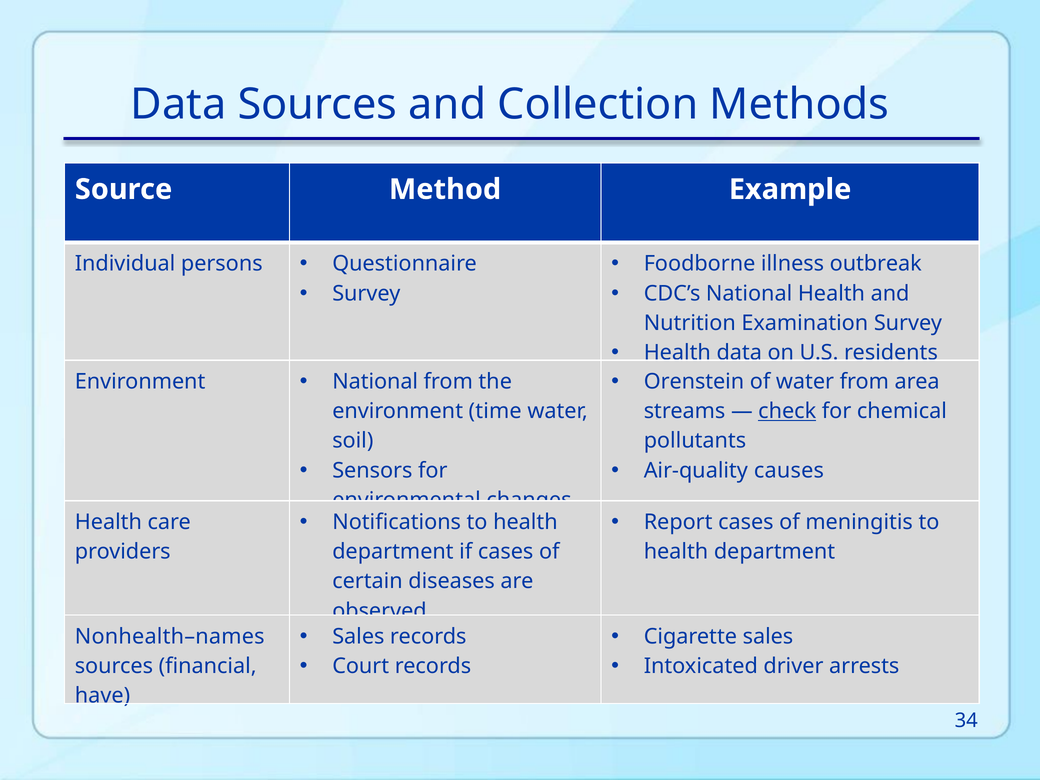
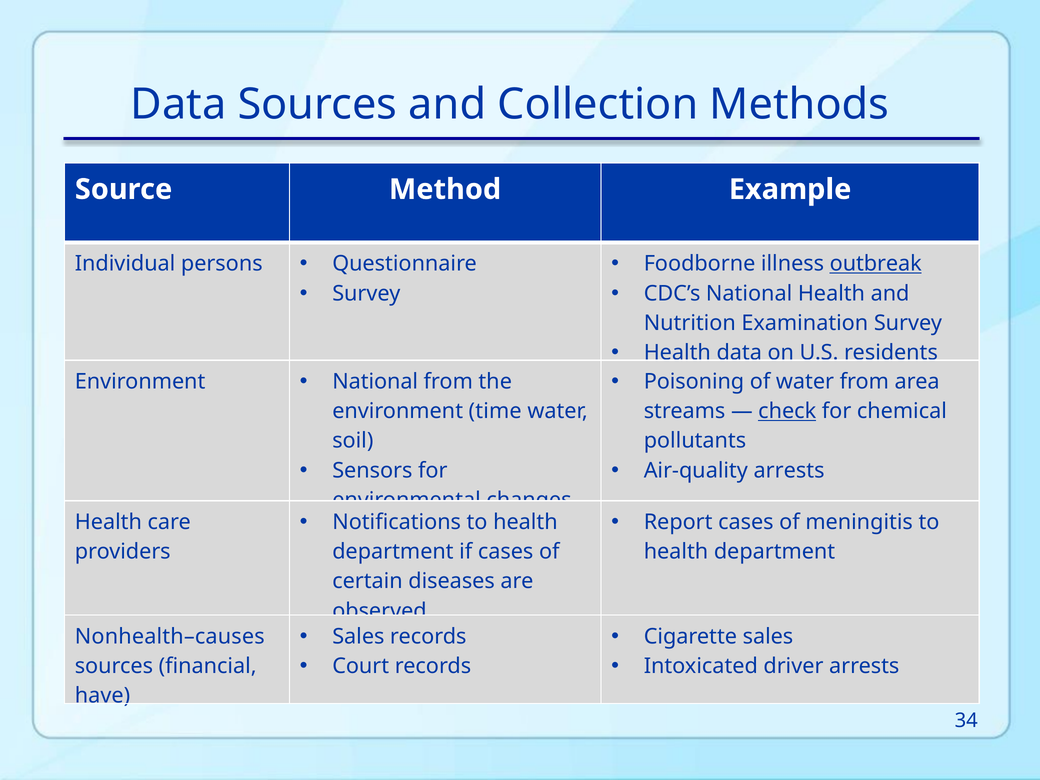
outbreak underline: none -> present (876, 264)
Orenstein: Orenstein -> Poisoning (694, 382)
Air-quality causes: causes -> arrests (789, 470)
Nonhealth–names: Nonhealth–names -> Nonhealth–causes (170, 636)
